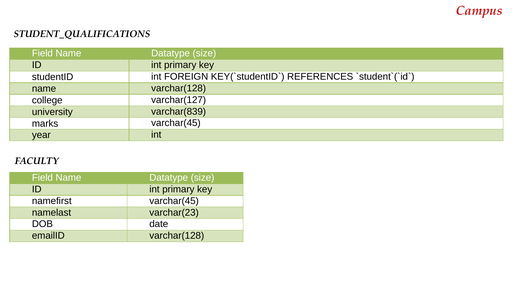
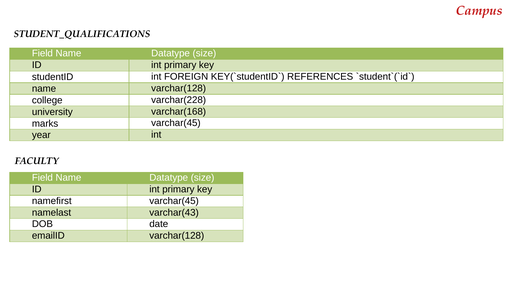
varchar(127: varchar(127 -> varchar(228 (179, 100)
varchar(839: varchar(839 -> varchar(168 (179, 112)
varchar(23: varchar(23 -> varchar(43 (174, 213)
